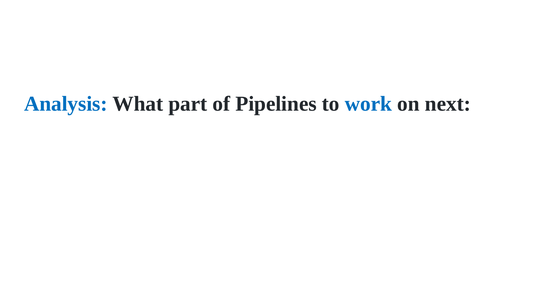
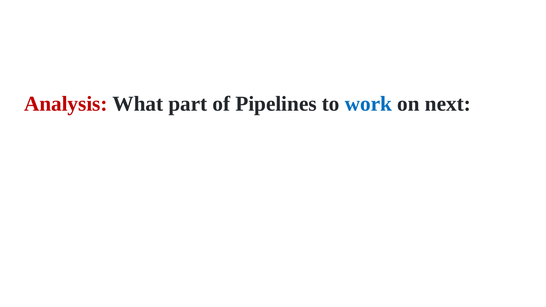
Analysis colour: blue -> red (66, 104)
